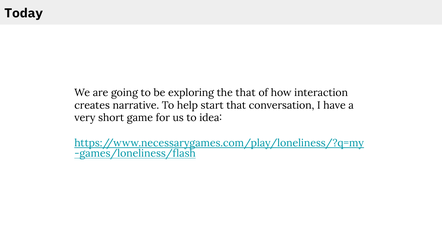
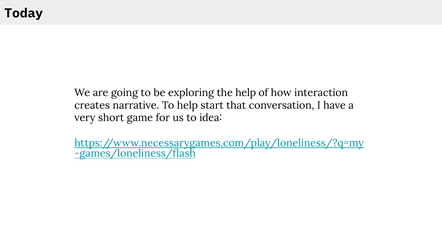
the that: that -> help (246, 93)
